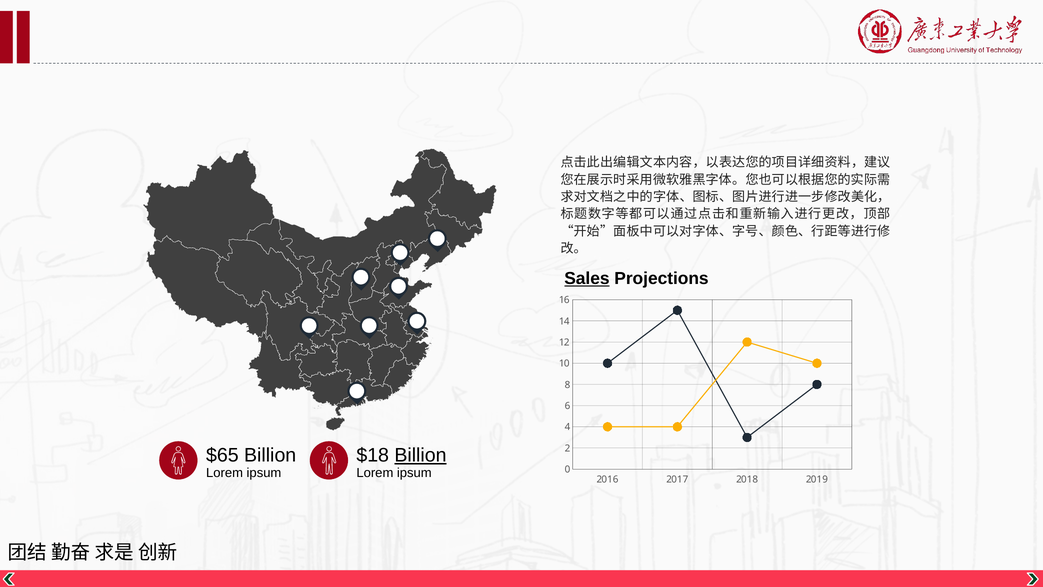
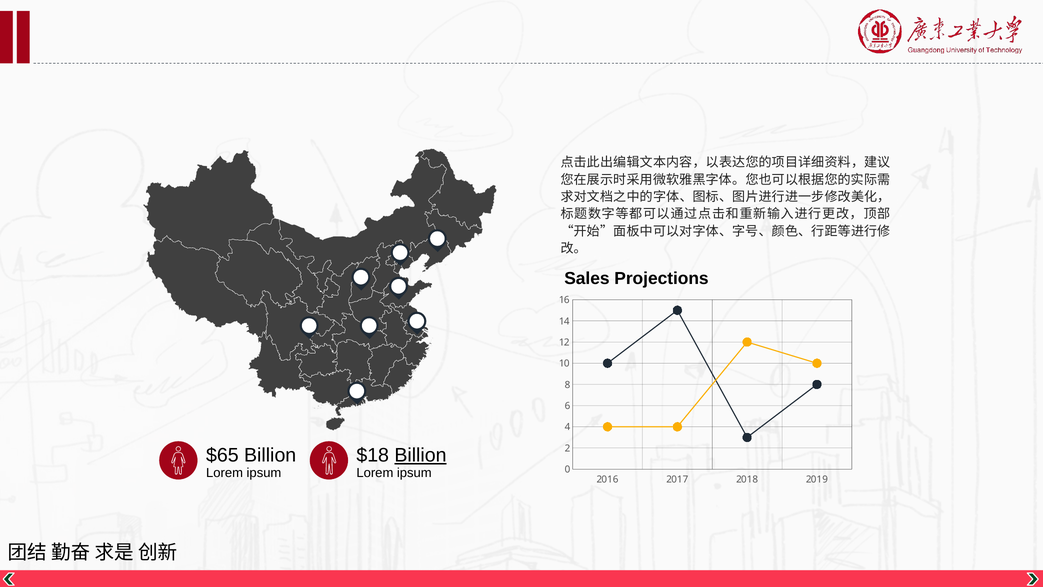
Sales underline: present -> none (587, 278)
